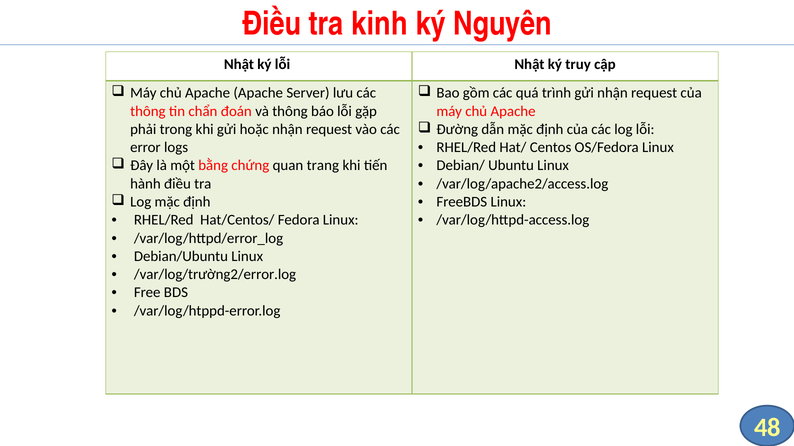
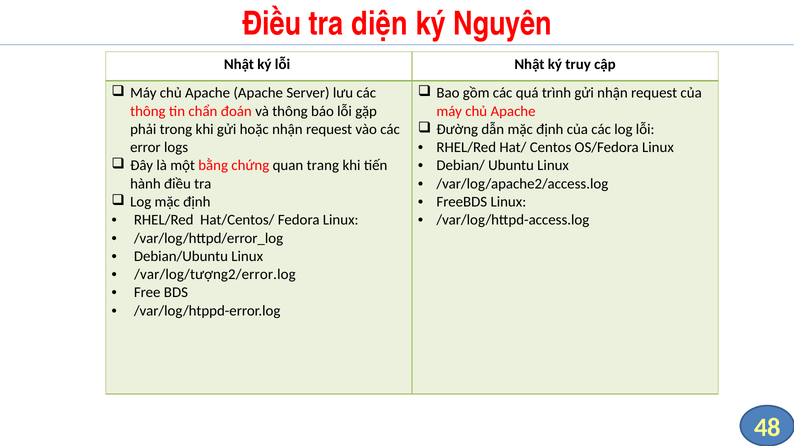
kinh: kinh -> diện (379, 24)
/var/log/trường2/error.log: /var/log/trường2/error.log -> /var/log/tượng2/error.log (215, 275)
